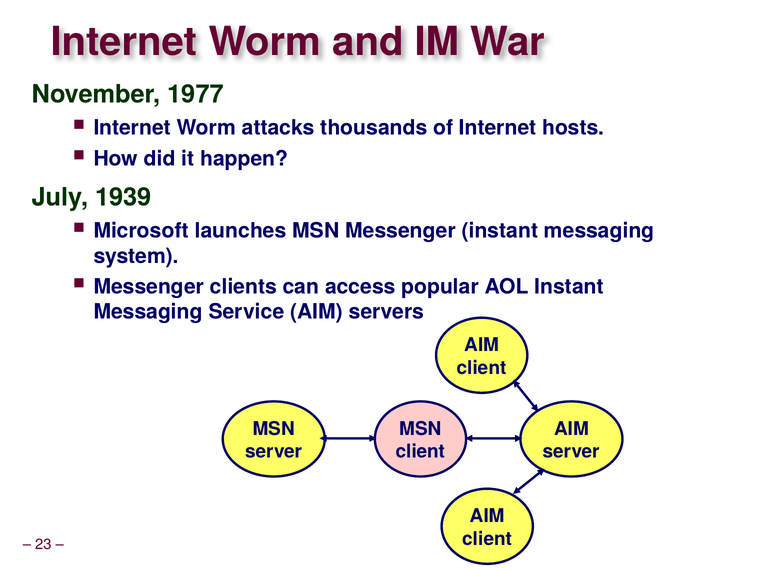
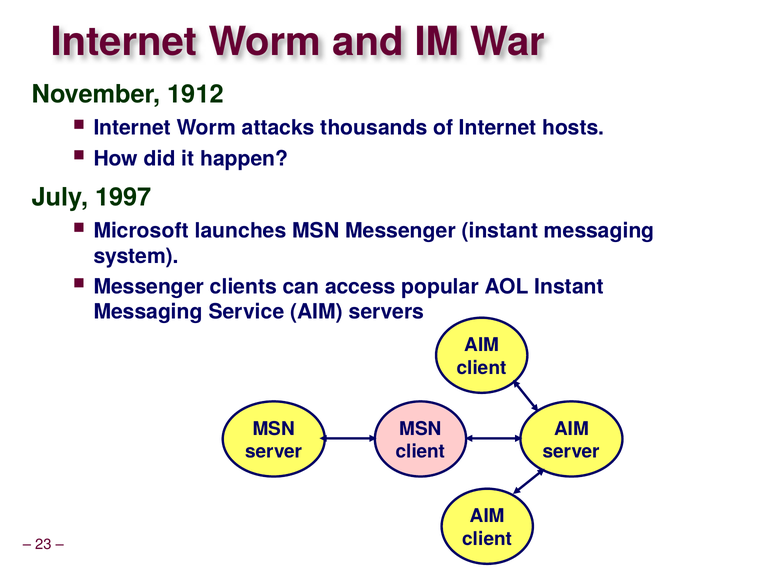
1977: 1977 -> 1912 (196, 94)
1939: 1939 -> 1997 (123, 197)
